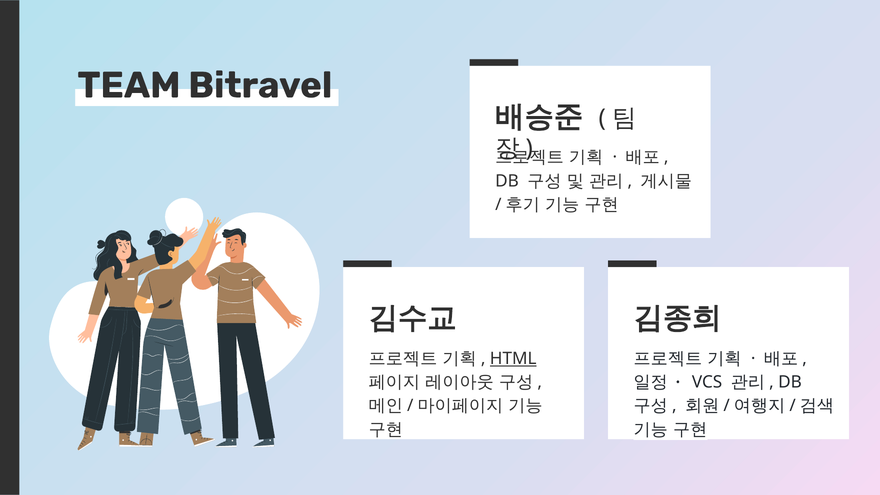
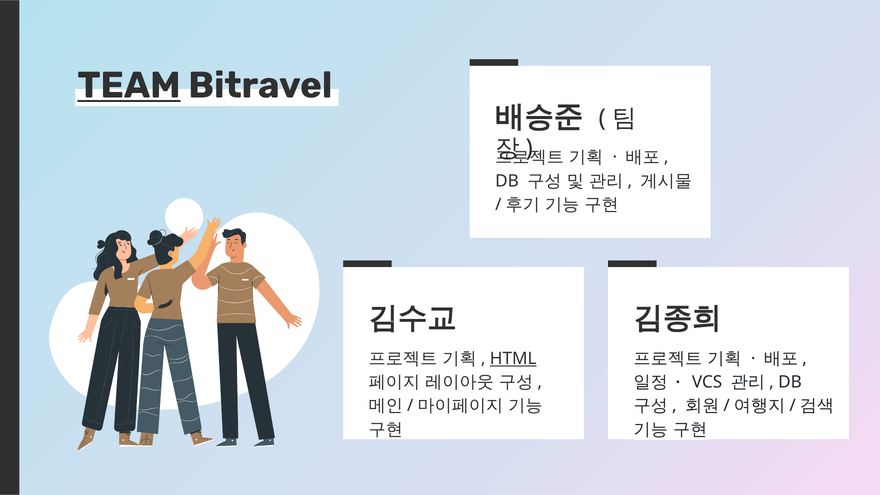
TEAM underline: none -> present (129, 85)
